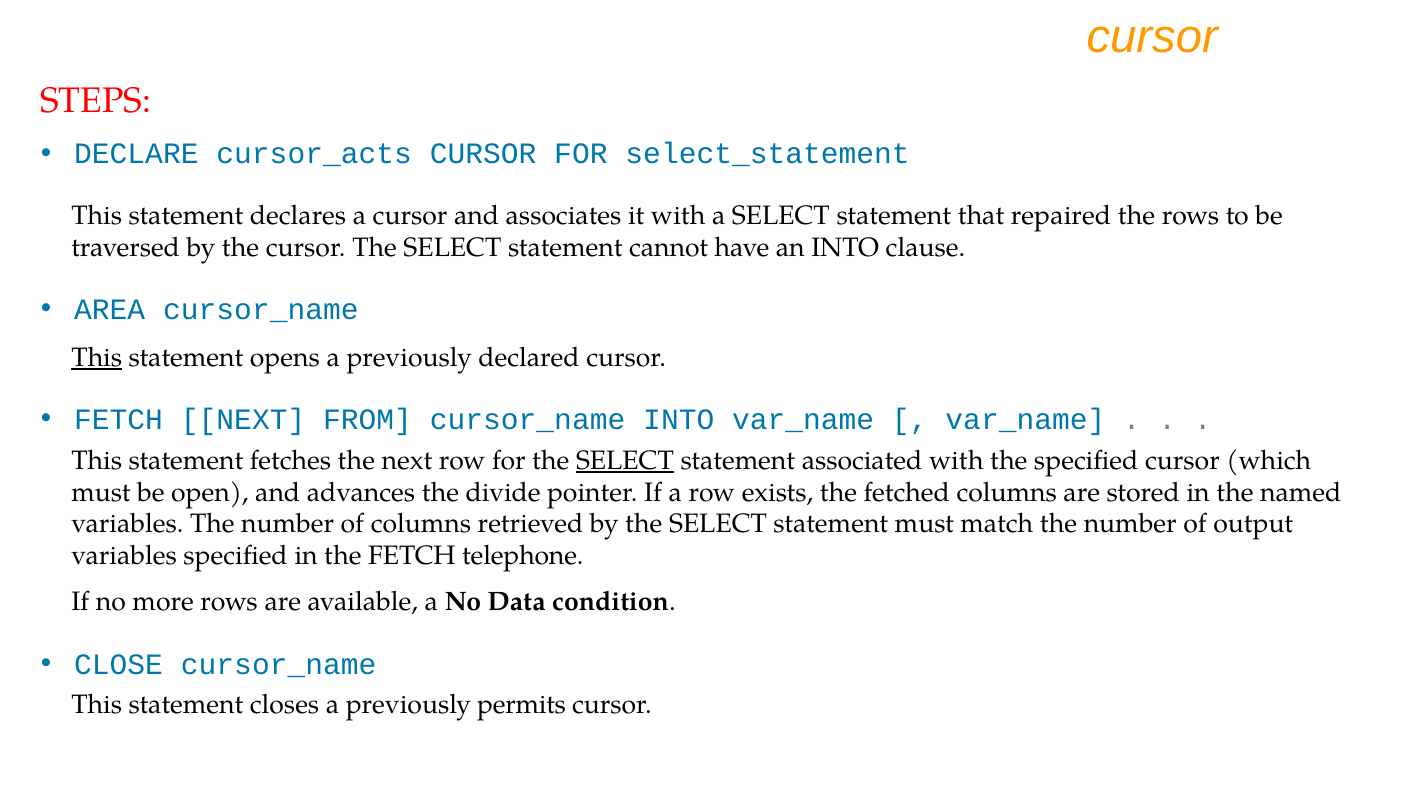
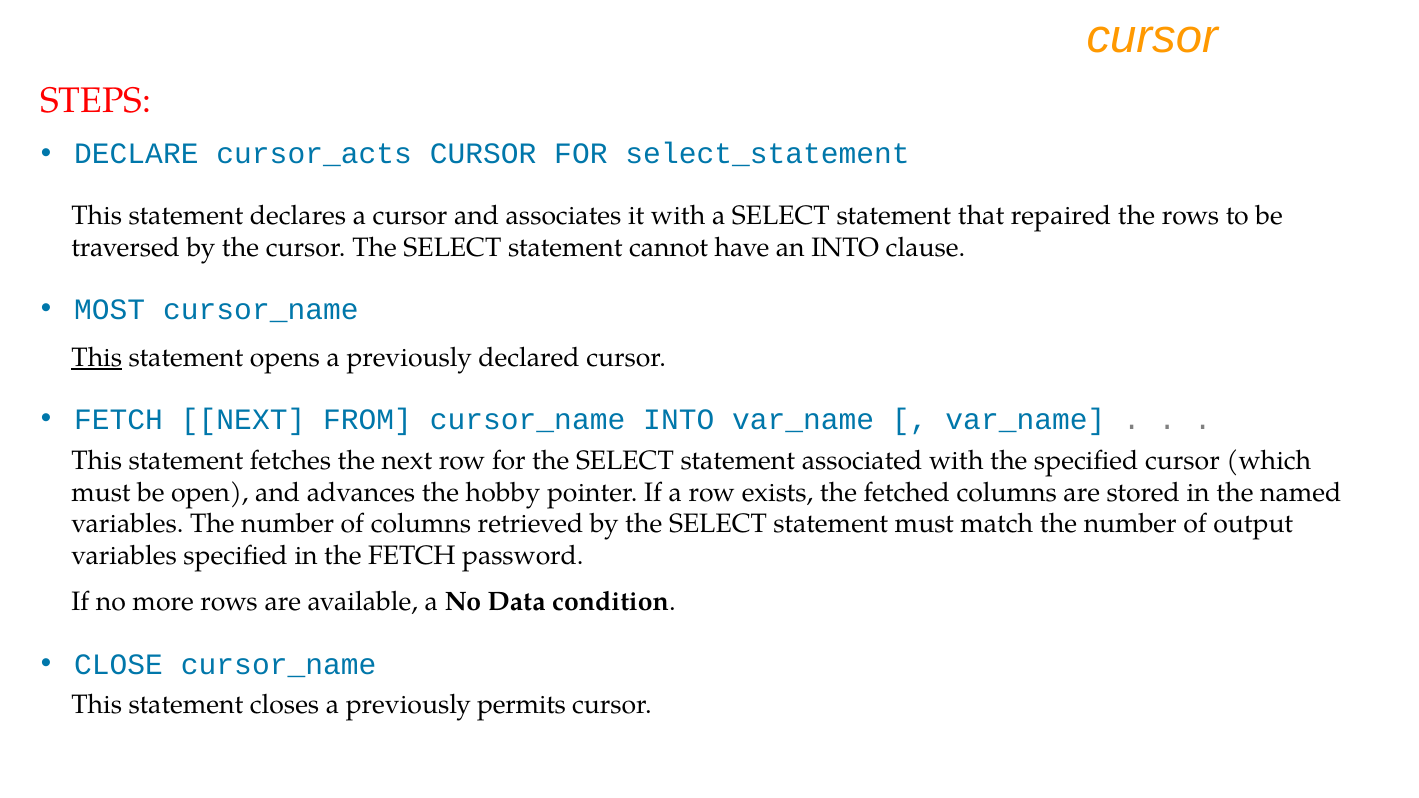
AREA: AREA -> MOST (110, 310)
SELECT underline: present -> none (625, 460)
divide: divide -> hobby (503, 492)
telephone: telephone -> password (523, 556)
